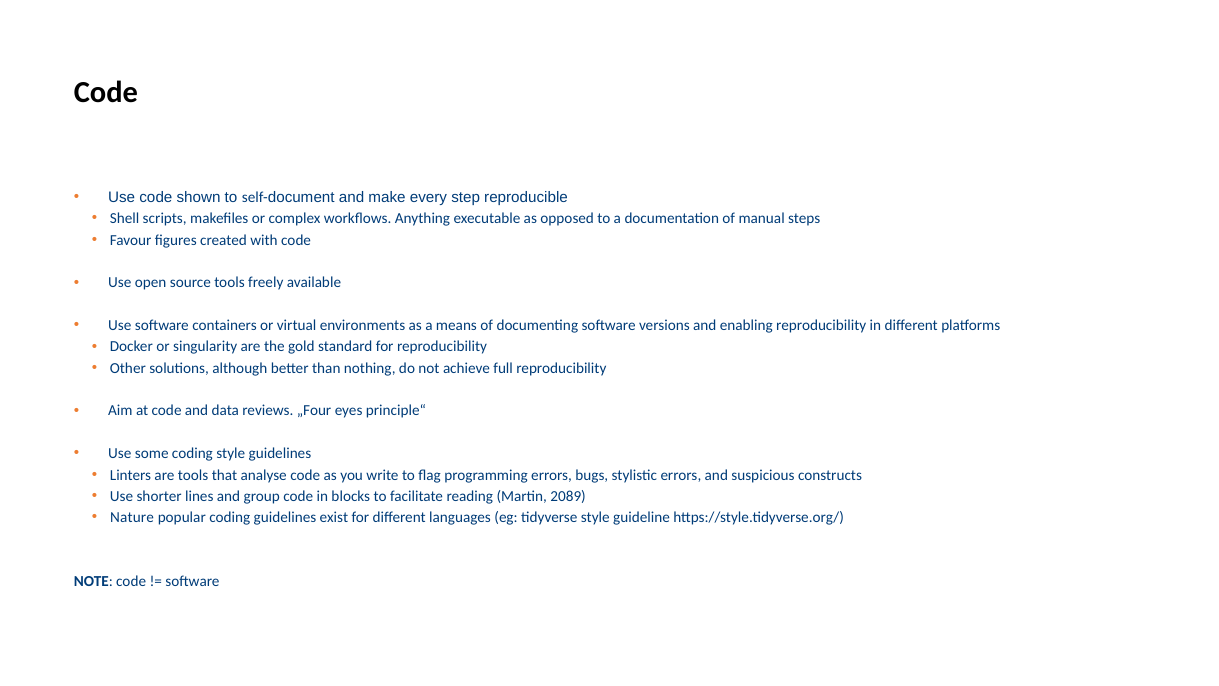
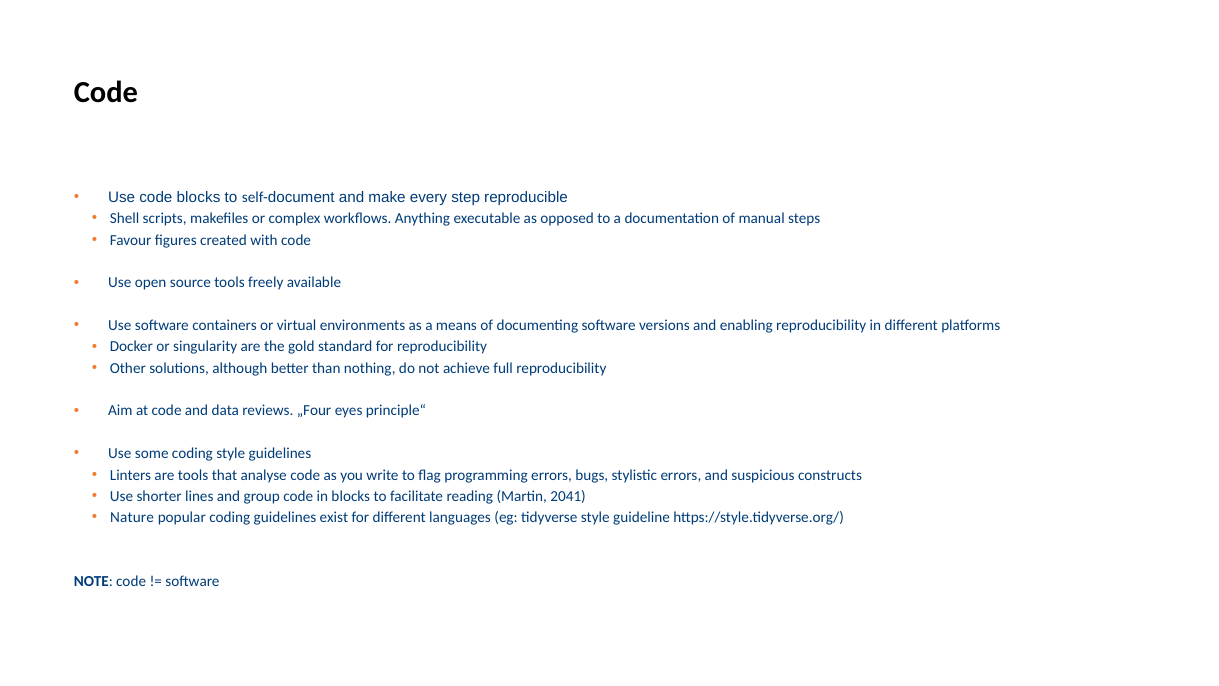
code shown: shown -> blocks (199, 197)
2089: 2089 -> 2041 (568, 496)
